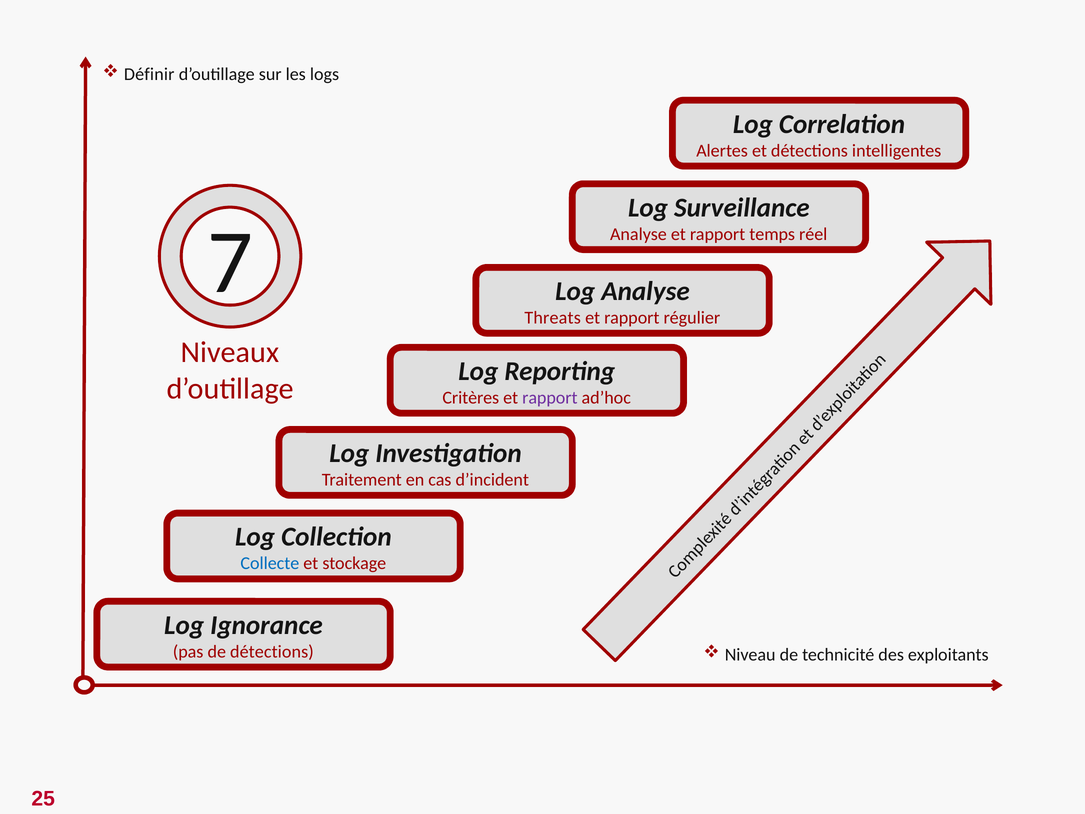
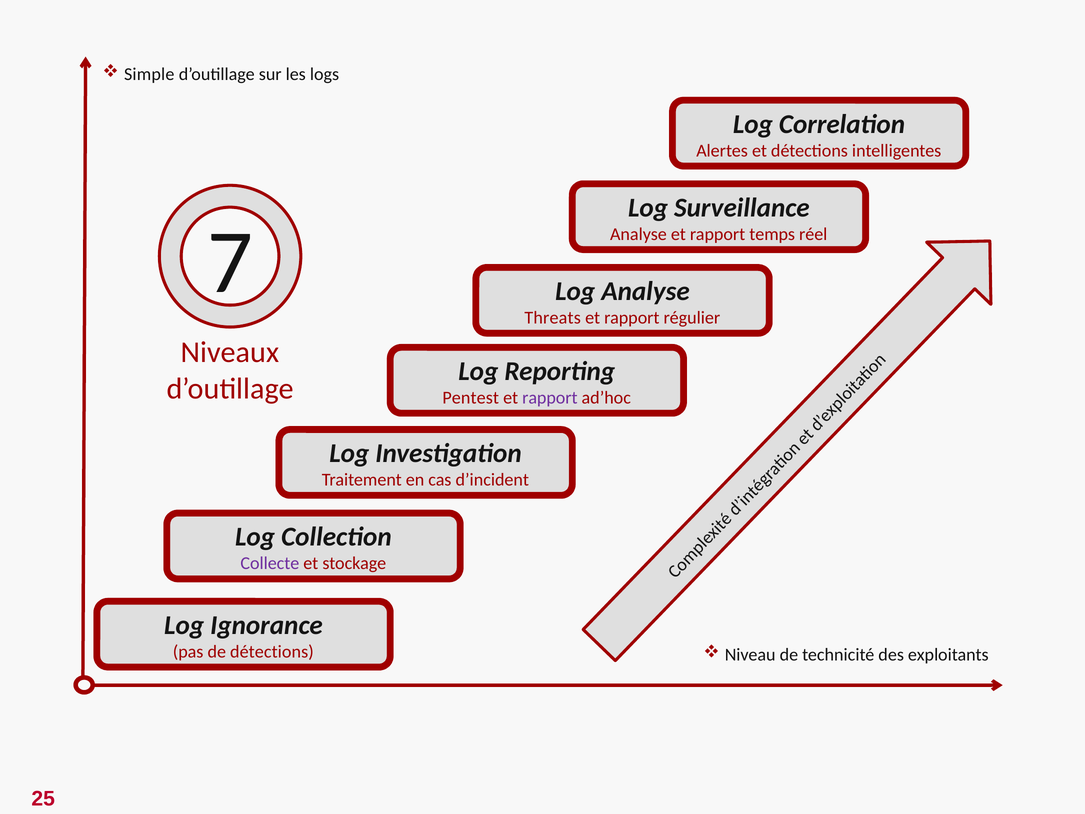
Définir: Définir -> Simple (149, 74)
Critères: Critères -> Pentest (471, 398)
Collecte colour: blue -> purple (270, 563)
